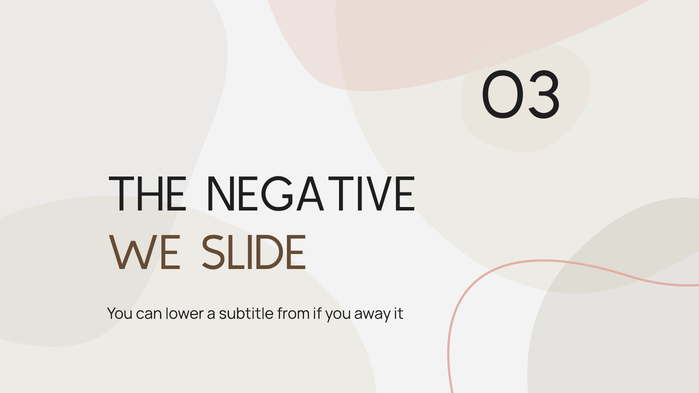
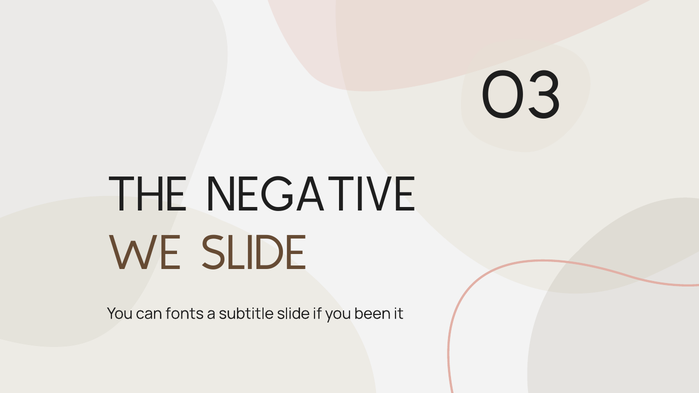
lower: lower -> fonts (185, 314)
subtitle from: from -> slide (293, 314)
away: away -> been (373, 314)
